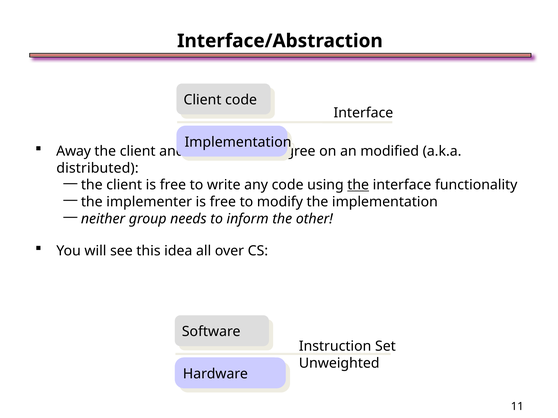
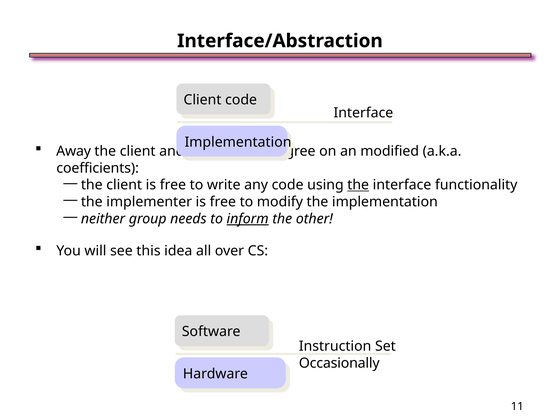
distributed: distributed -> coefficients (98, 168)
inform underline: none -> present (248, 219)
Unweighted: Unweighted -> Occasionally (339, 364)
